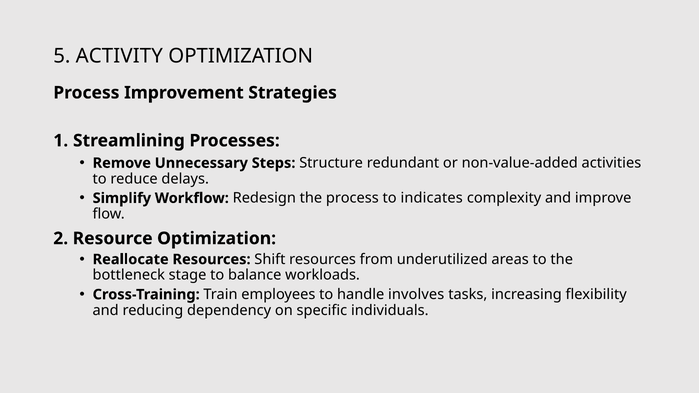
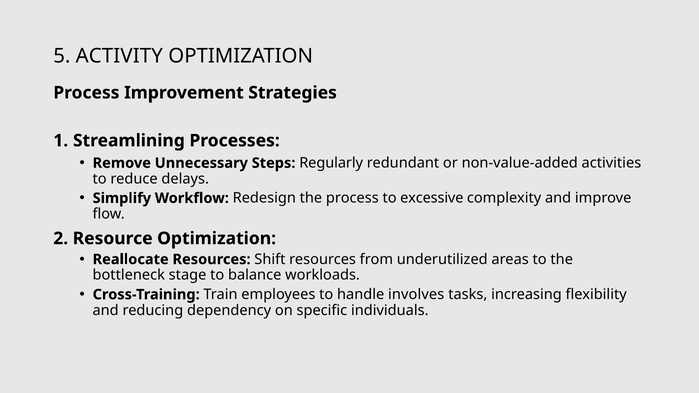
Structure: Structure -> Regularly (331, 163)
indicates: indicates -> excessive (432, 198)
